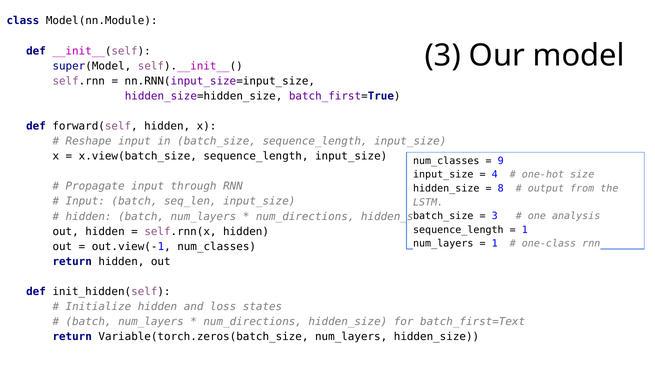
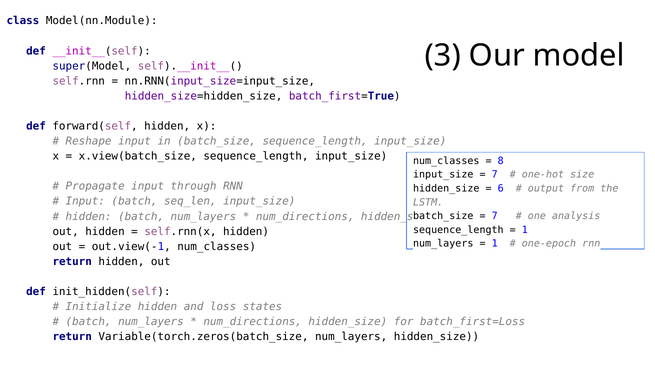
9: 9 -> 8 (501, 161)
4: 4 -> 7 (495, 175)
8: 8 -> 6 (501, 189)
3: 3 -> 7 (495, 216)
one-class: one-class -> one-epoch (549, 244)
batch_first=Text: batch_first=Text -> batch_first=Loss (473, 322)
